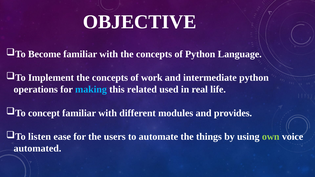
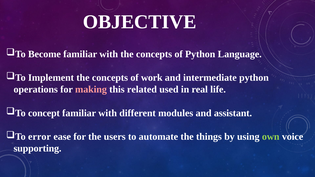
making colour: light blue -> pink (91, 90)
provides: provides -> assistant (233, 113)
listen: listen -> error (39, 137)
automated: automated -> supporting (38, 149)
